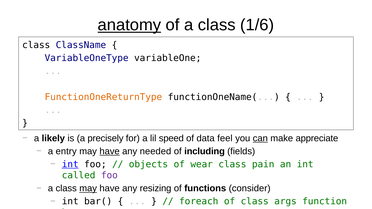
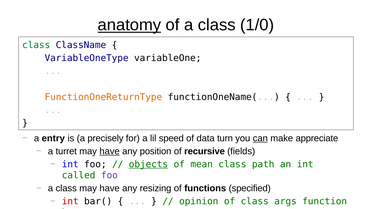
1/6: 1/6 -> 1/0 (257, 25)
class colour: black -> green (36, 45)
likely: likely -> entry (53, 138)
feel: feel -> turn (225, 138)
entry: entry -> turret (66, 151)
needed: needed -> position (156, 151)
including: including -> recursive (205, 151)
int underline: present -> none (70, 164)
objects underline: none -> present (148, 164)
wear: wear -> mean (202, 164)
pain: pain -> path (263, 164)
may underline: present -> none (88, 189)
consider: consider -> specified (250, 189)
int colour: black -> red (70, 202)
foreach: foreach -> opinion (199, 202)
